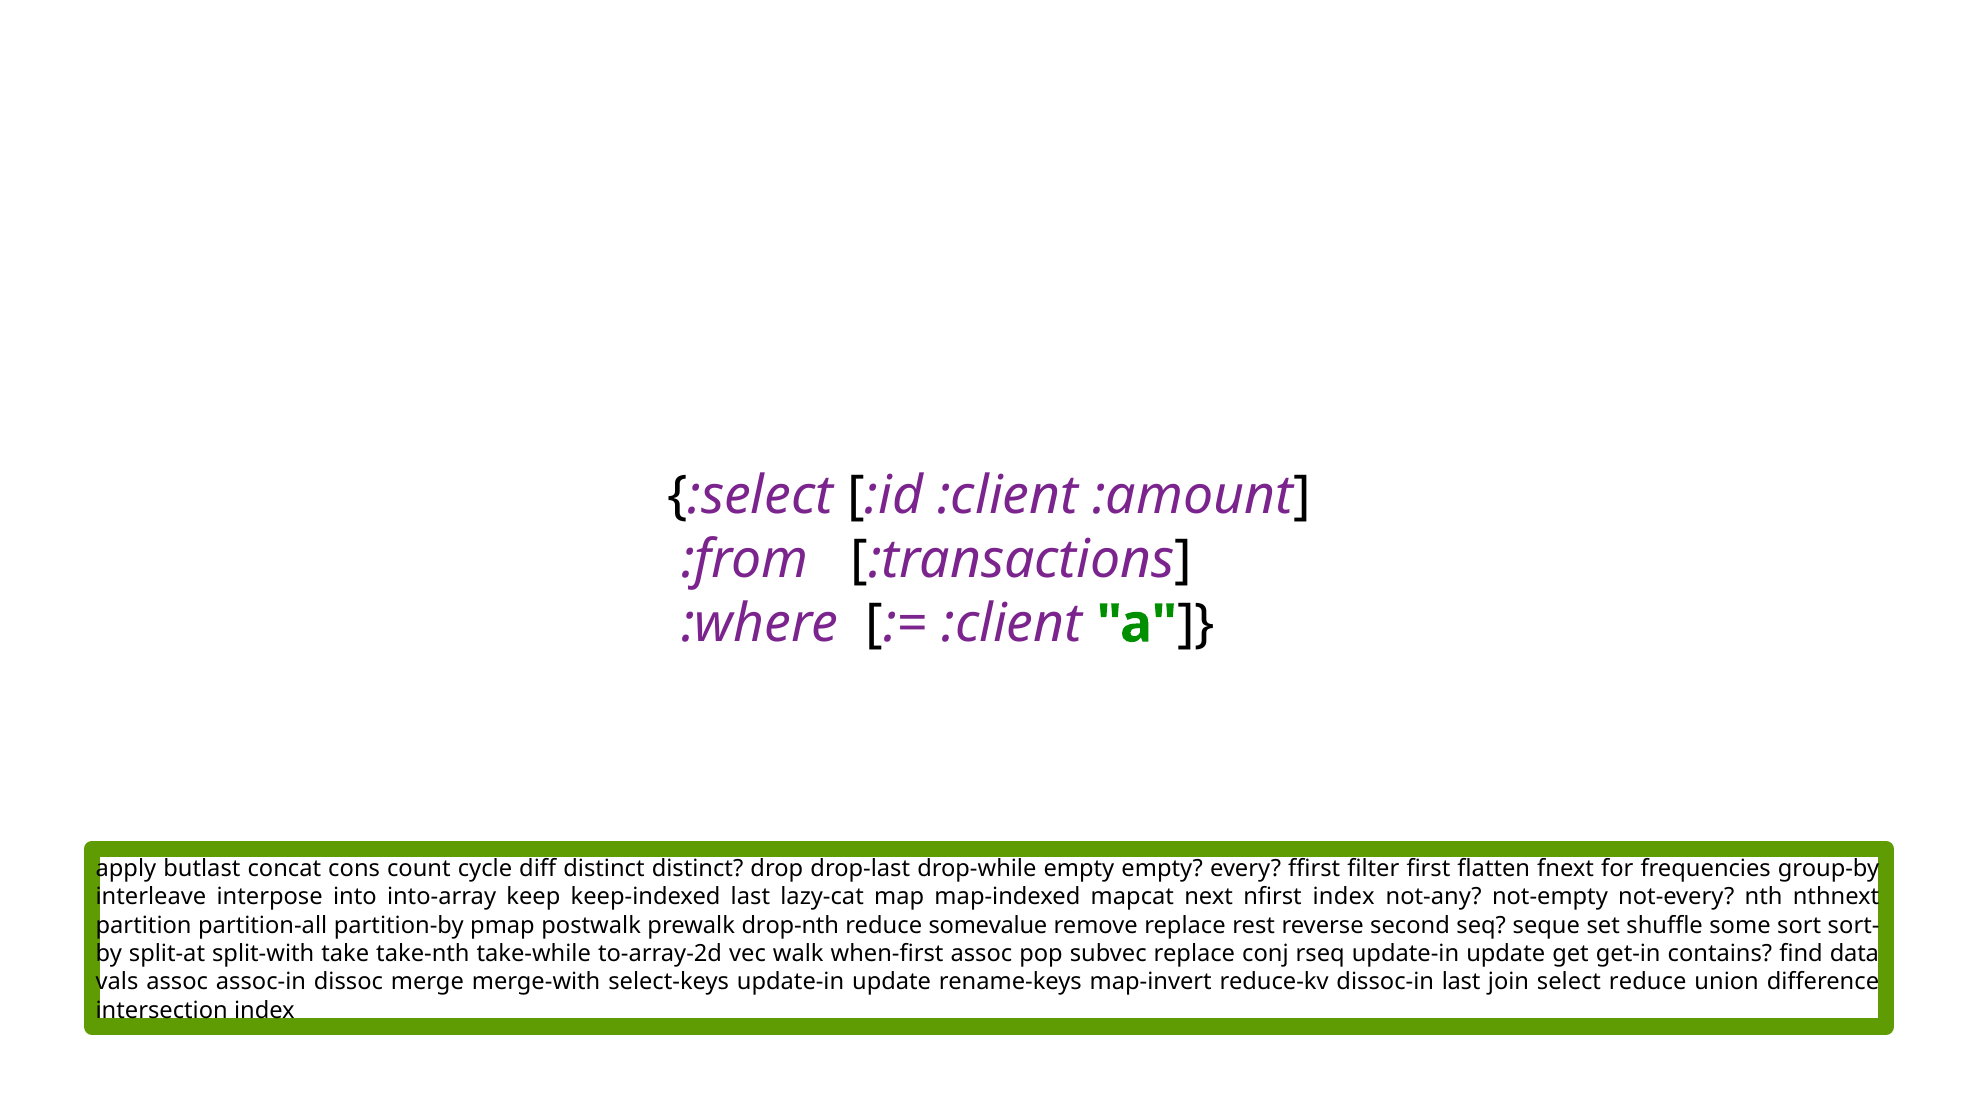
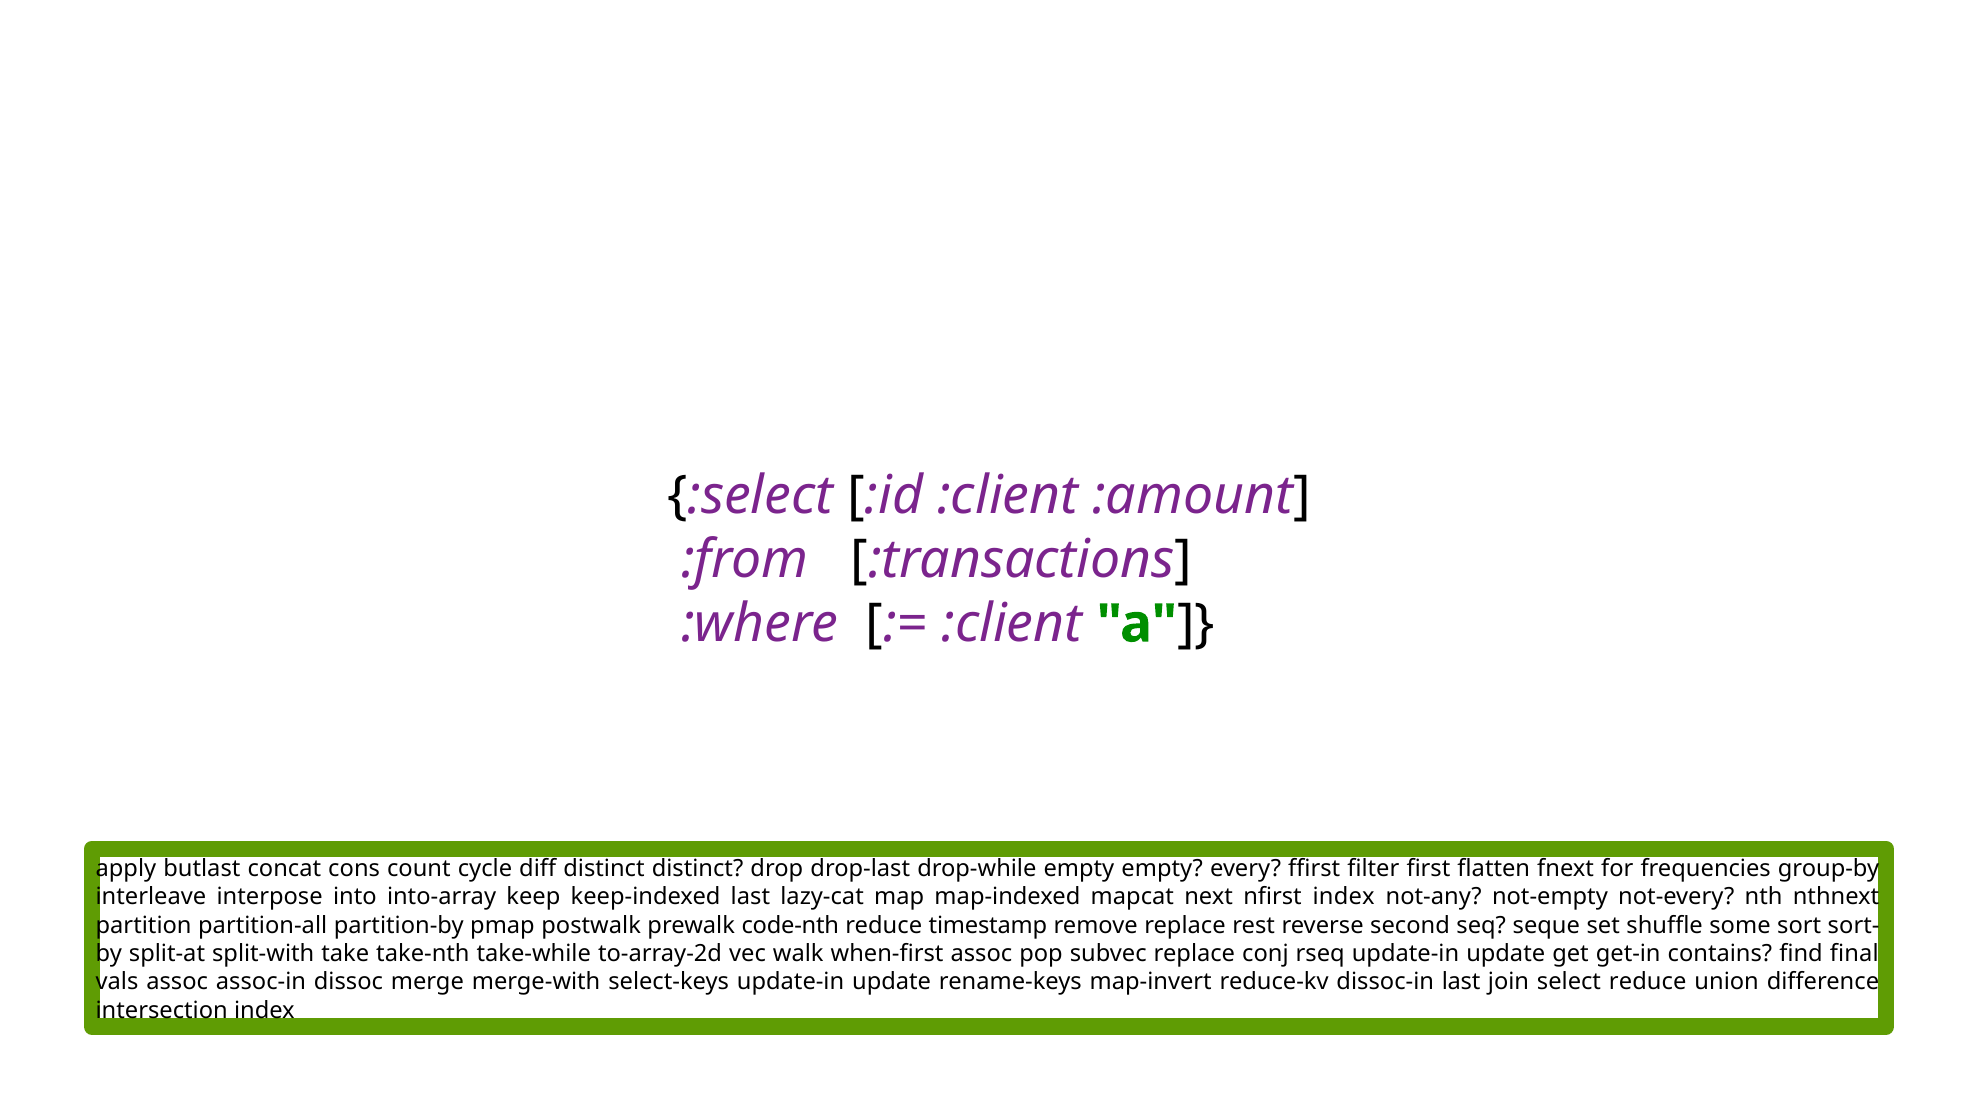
drop-nth: drop-nth -> code-nth (790, 926)
somevalue: somevalue -> timestamp (988, 926)
data: data -> final (1854, 954)
